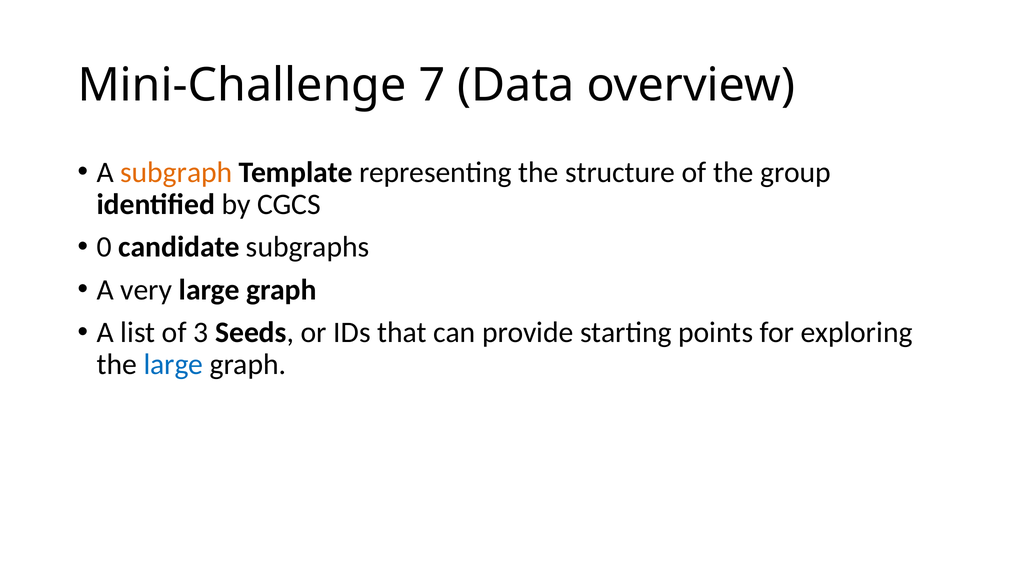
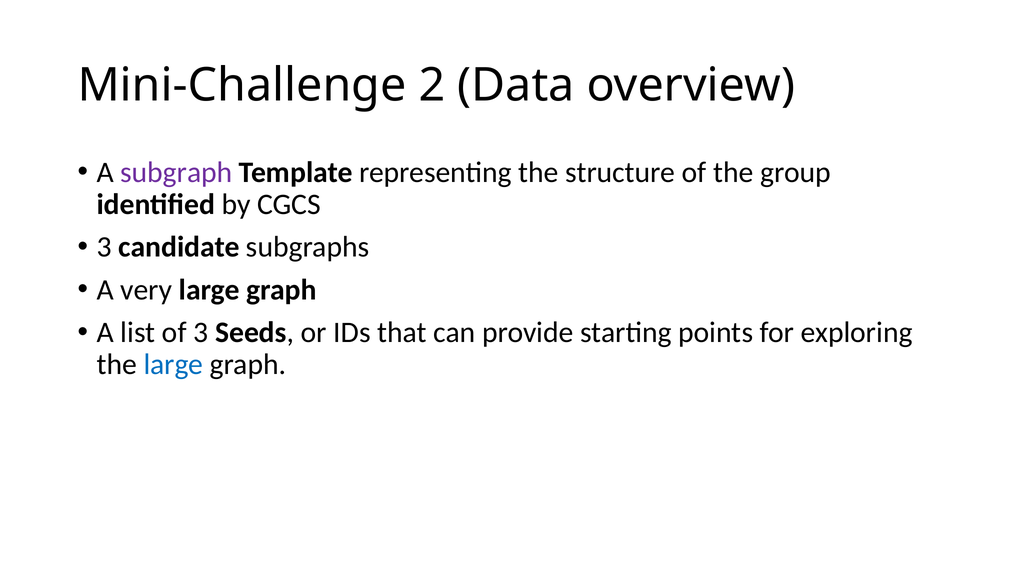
7: 7 -> 2 (432, 86)
subgraph colour: orange -> purple (176, 172)
0: 0 -> 3 (104, 247)
